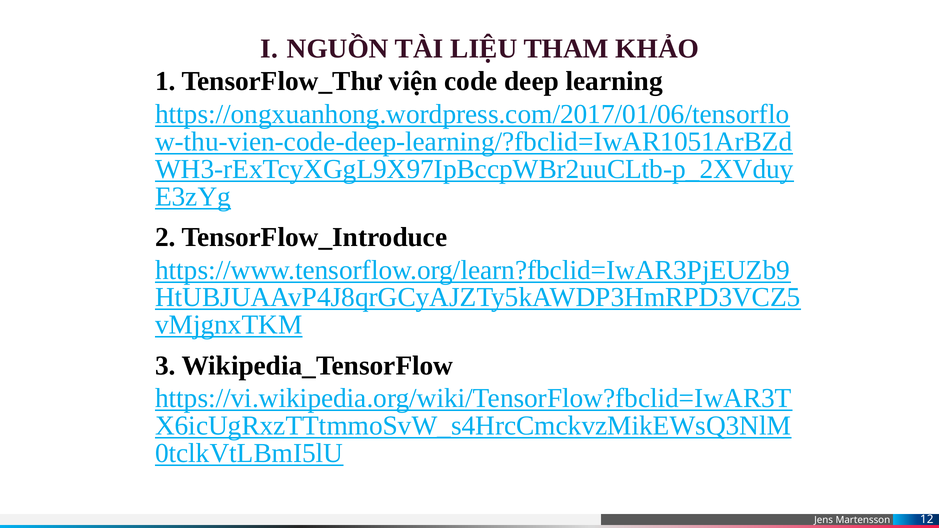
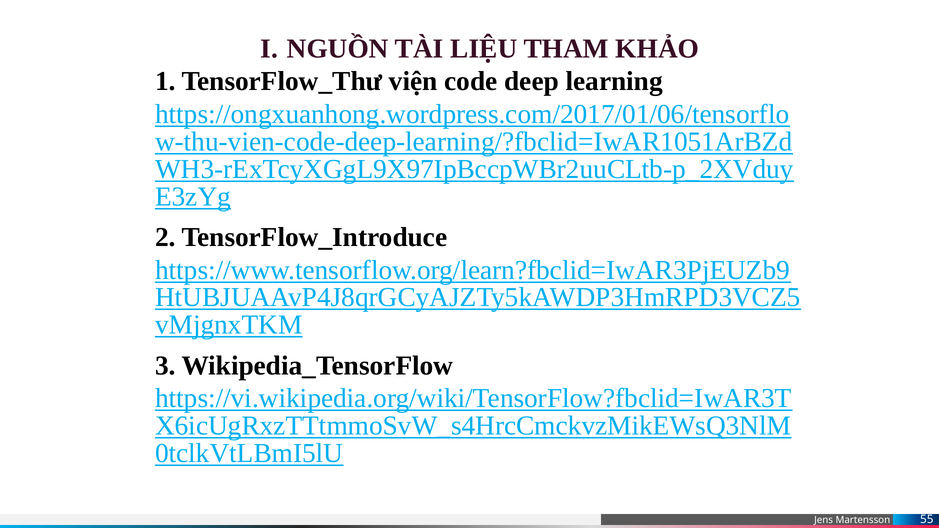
12: 12 -> 55 (927, 520)
